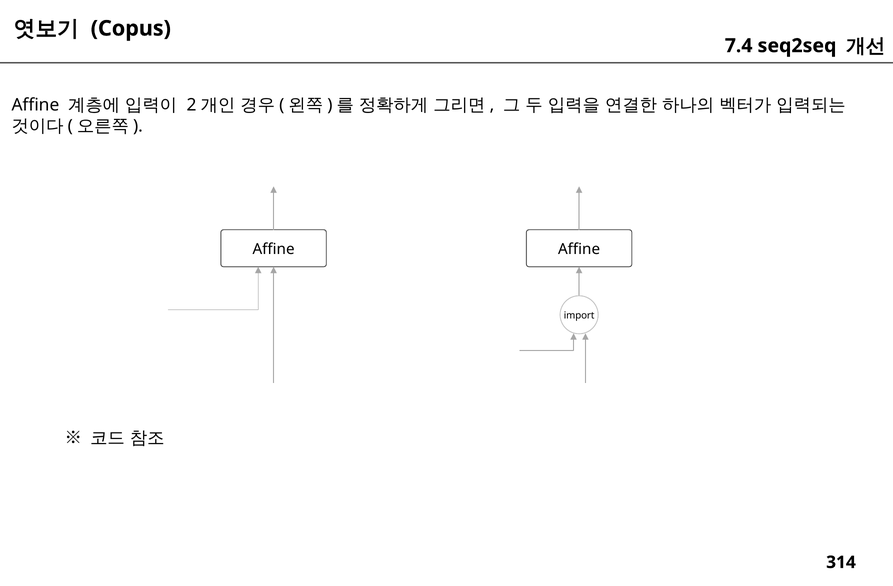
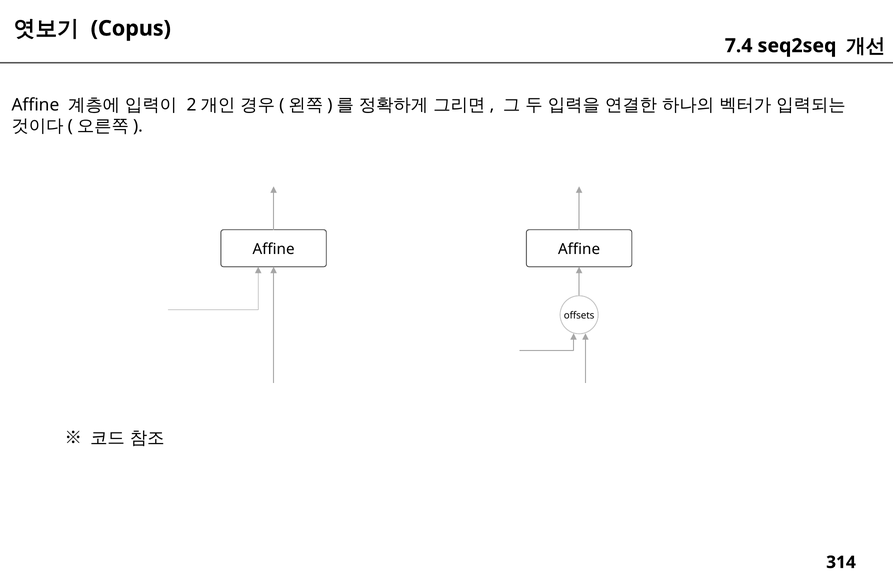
import: import -> offsets (579, 316)
